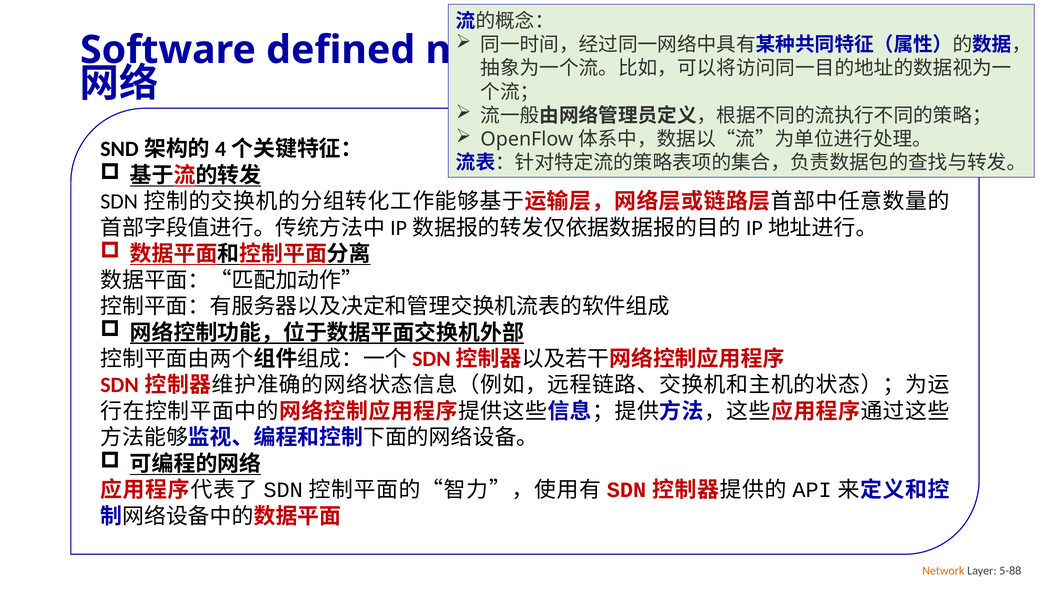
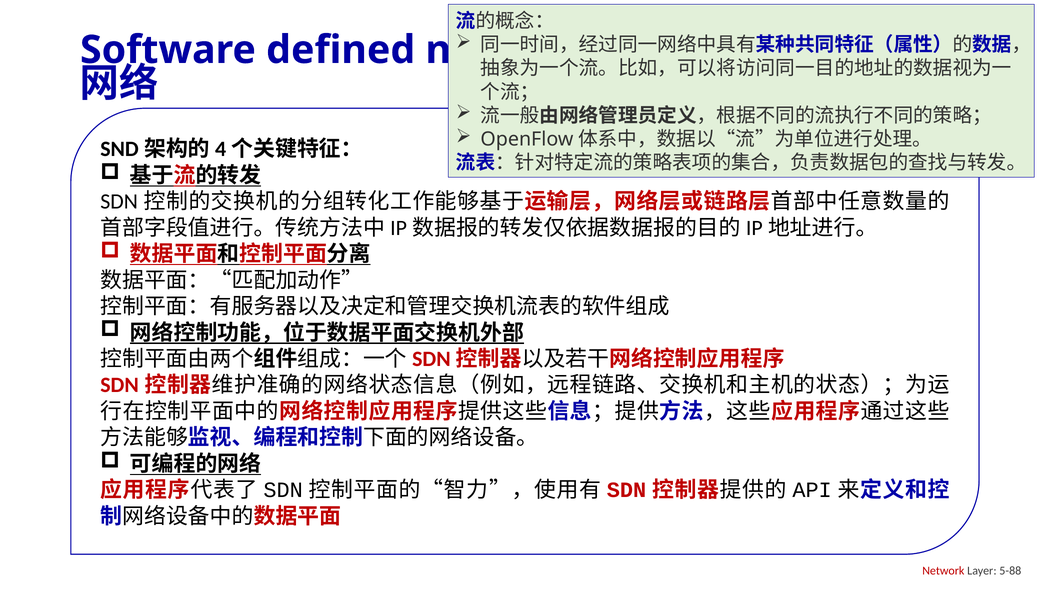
Network colour: orange -> red (943, 571)
